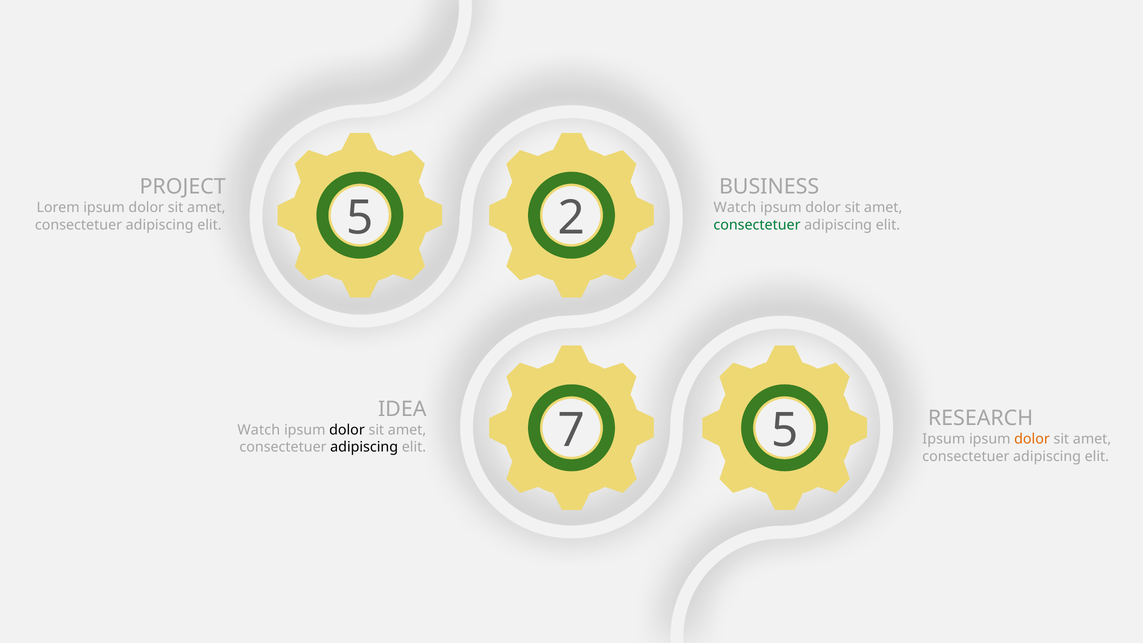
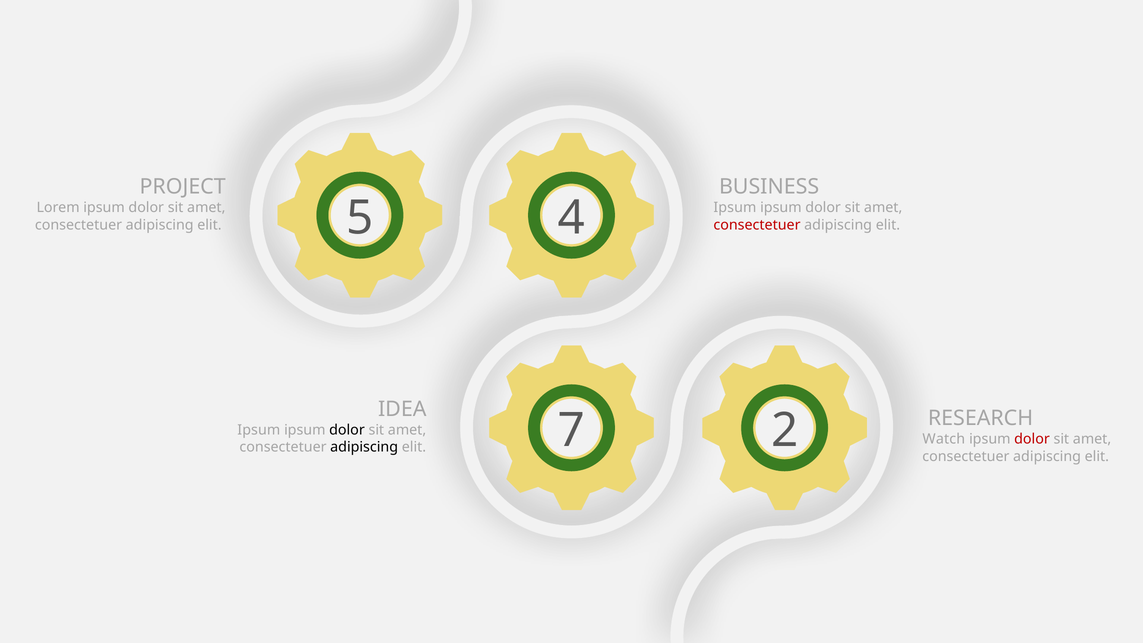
Watch: Watch -> Ipsum (735, 208)
2: 2 -> 4 (572, 218)
consectetuer colour: green -> red (757, 225)
7 5: 5 -> 2 (785, 431)
Watch: Watch -> Ipsum (259, 430)
Ipsum: Ipsum -> Watch (944, 439)
dolor colour: orange -> red (1032, 439)
